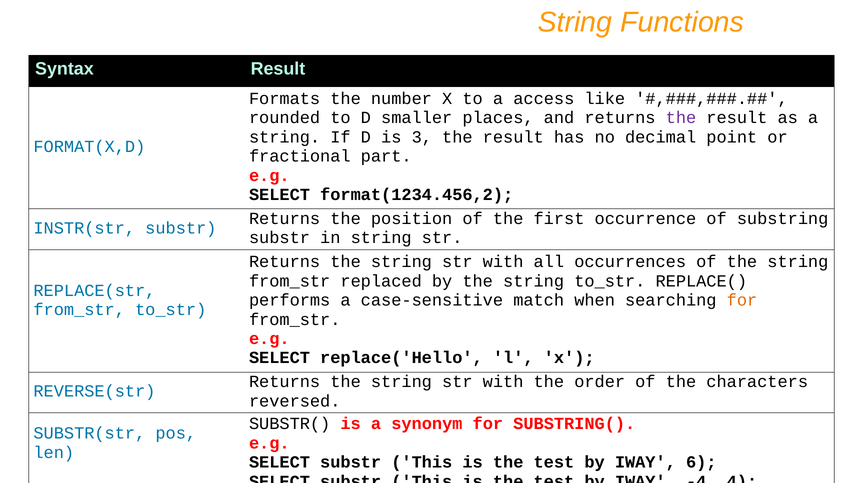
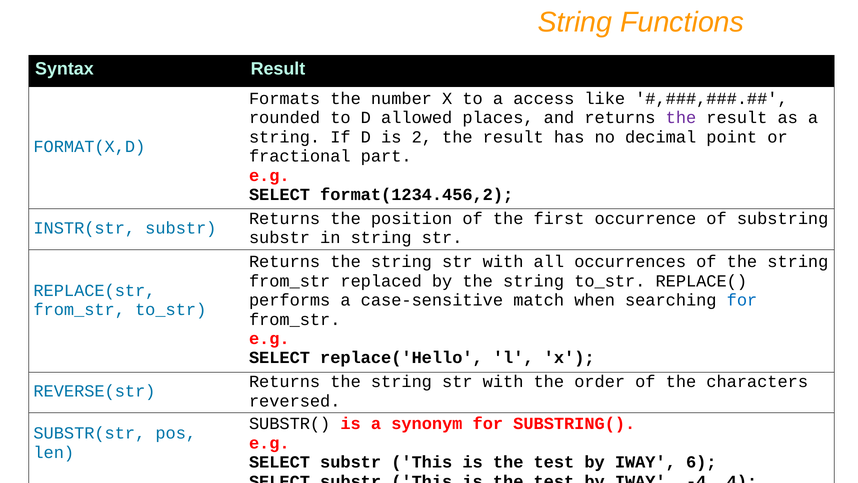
smaller: smaller -> allowed (417, 118)
3: 3 -> 2 (422, 137)
for colour: orange -> blue (742, 300)
